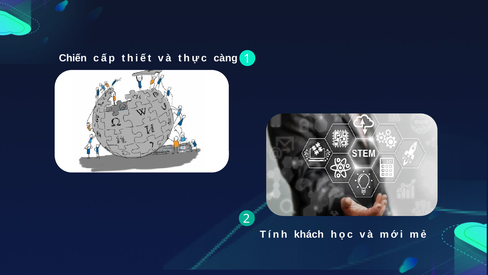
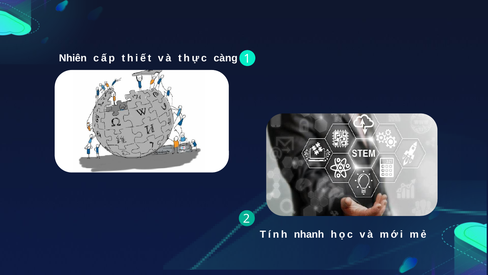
Chiến: Chiến -> Nhiên (73, 58)
khách: khách -> nhanh (309, 234)
